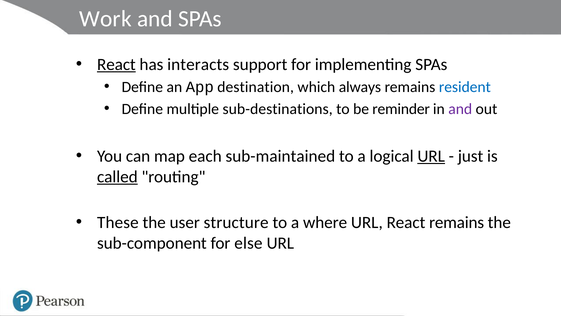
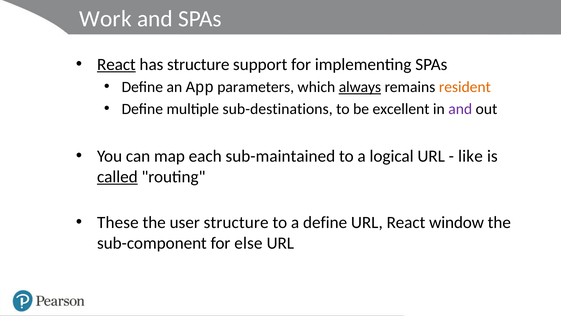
has interacts: interacts -> structure (198, 64)
destination: destination -> parameters (256, 87)
always underline: none -> present (360, 87)
resident colour: blue -> orange (465, 87)
reminder: reminder -> excellent (401, 109)
URL underline: present -> none (431, 156)
just: just -> like (470, 156)
a where: where -> define (325, 222)
React remains: remains -> window (457, 222)
